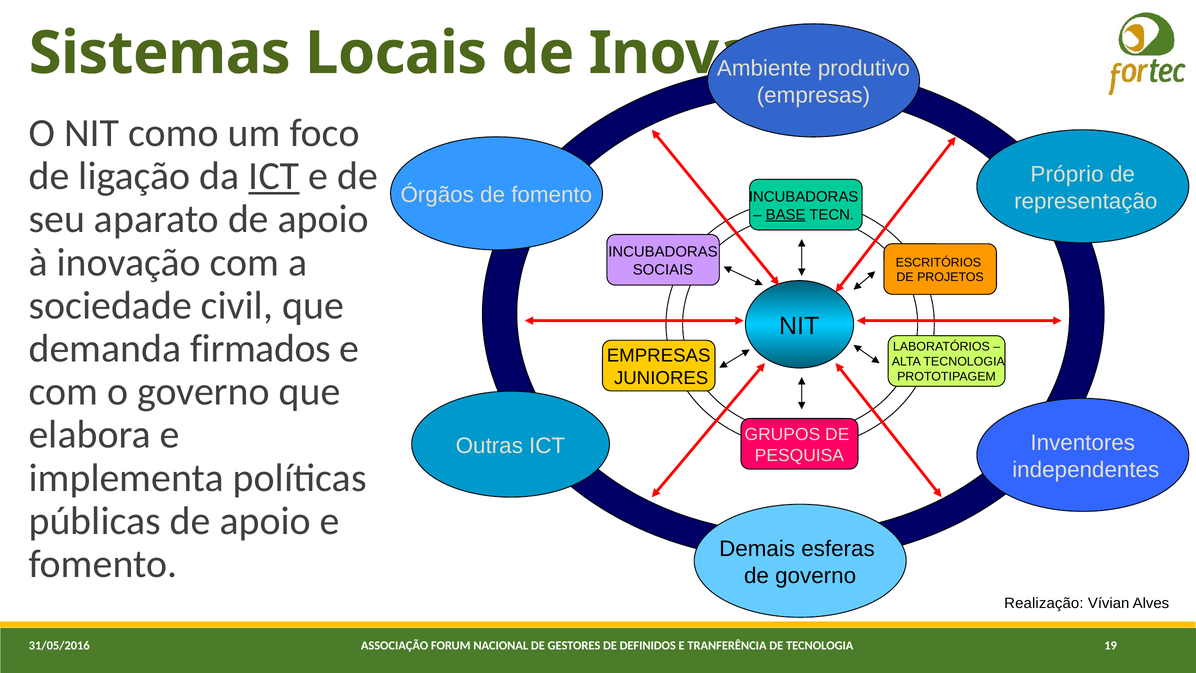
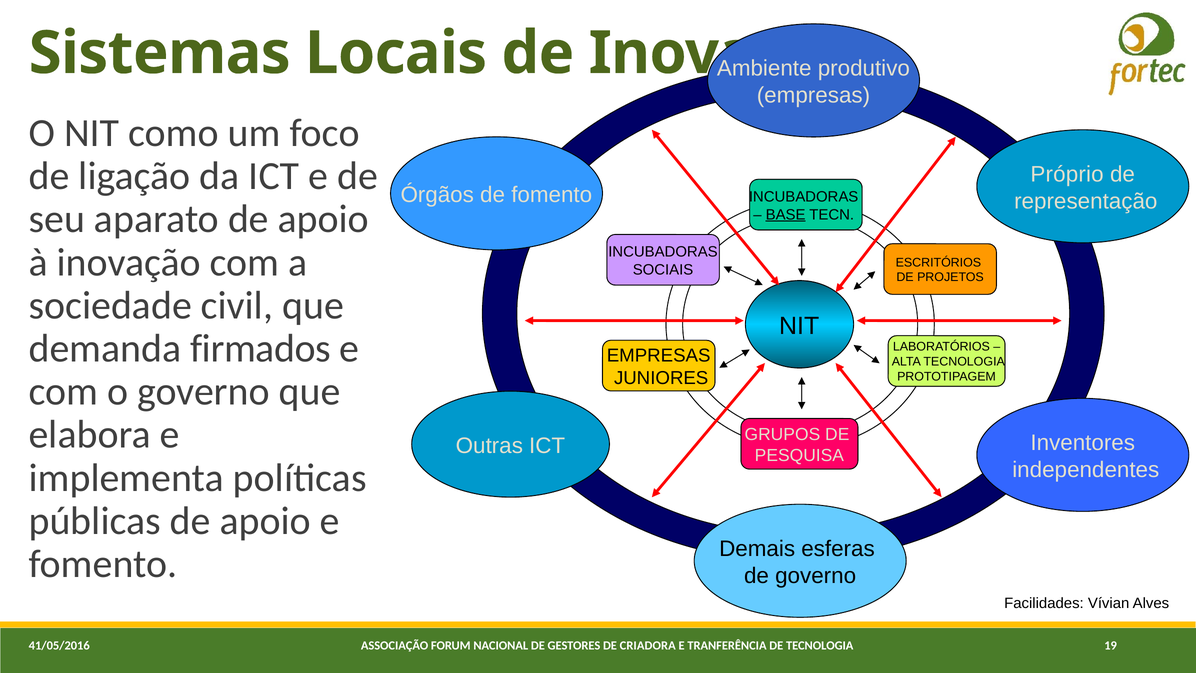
ICT underline: present -> none (274, 176)
Realização: Realização -> Facilidades (1044, 603)
31/05/2016: 31/05/2016 -> 41/05/2016 (59, 645)
DEFINIDOS: DEFINIDOS -> CRIADORA (648, 645)
